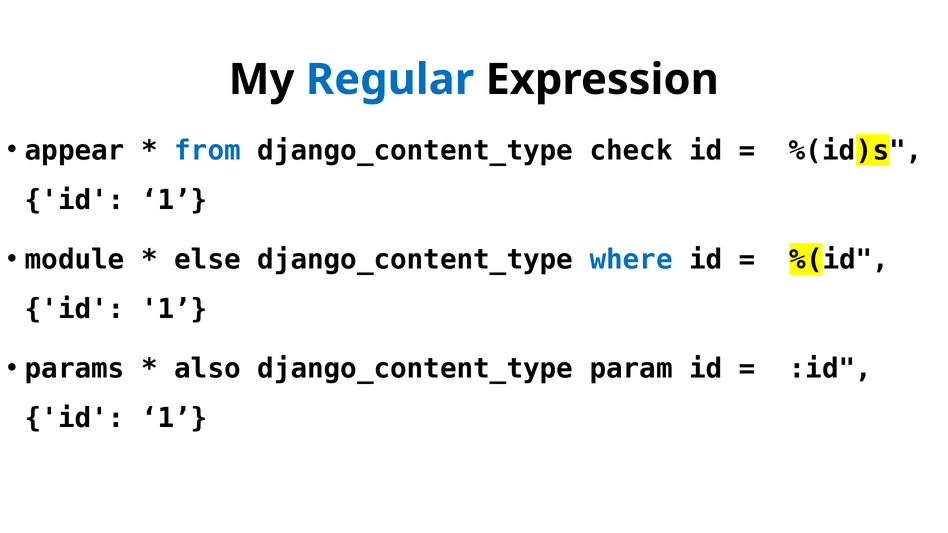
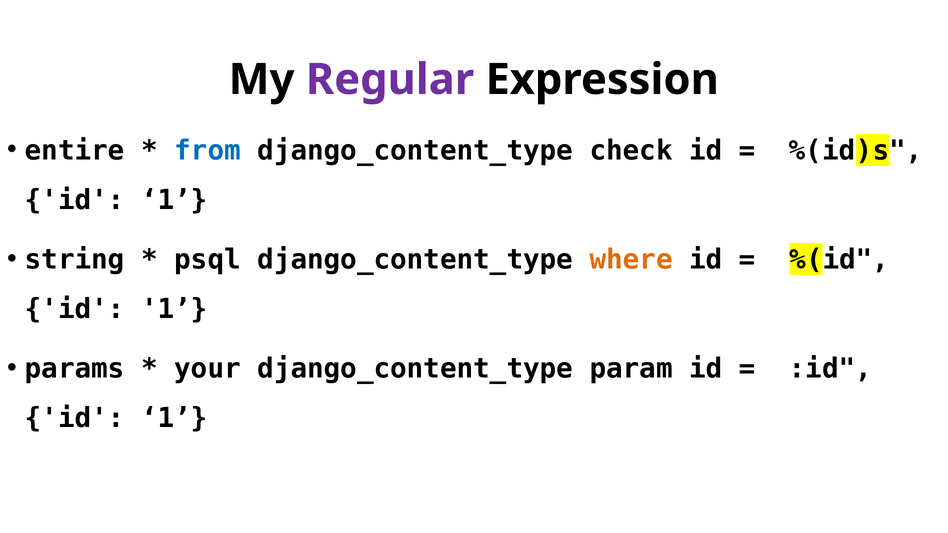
Regular colour: blue -> purple (390, 80)
appear: appear -> entire (75, 150)
module: module -> string (75, 260)
else: else -> psql (208, 260)
where colour: blue -> orange (631, 260)
also: also -> your (208, 369)
